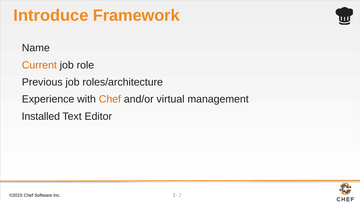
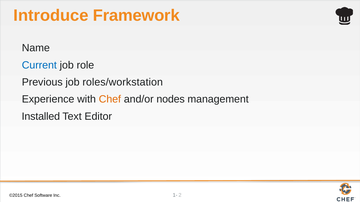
Current colour: orange -> blue (39, 65)
roles/architecture: roles/architecture -> roles/workstation (123, 82)
virtual: virtual -> nodes (171, 99)
